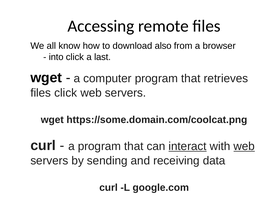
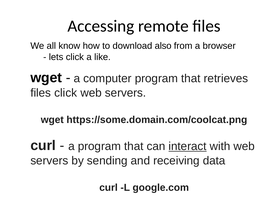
into: into -> lets (56, 57)
last: last -> like (102, 57)
web underline: present -> none (244, 146)
